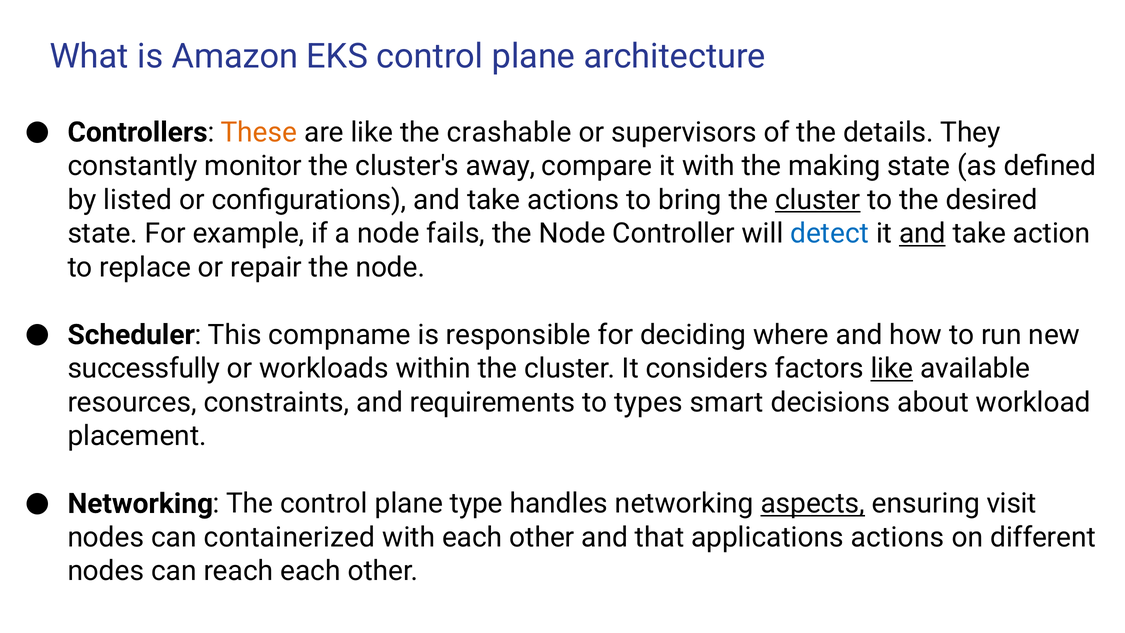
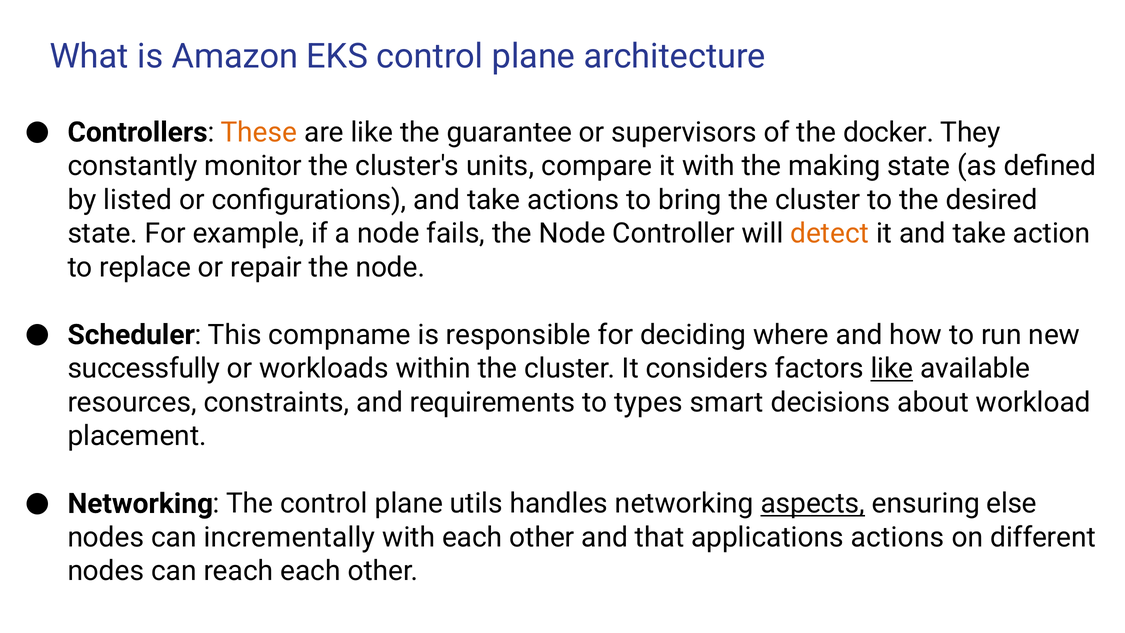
crashable: crashable -> guarantee (509, 132)
details: details -> docker (889, 132)
away: away -> units (500, 166)
cluster underline: present -> none (818, 200)
detect colour: blue -> orange (830, 233)
and underline: present -> none (922, 233)
type: type -> utils (476, 503)
visit: visit -> else (1012, 503)
containerized: containerized -> incrementally (289, 537)
